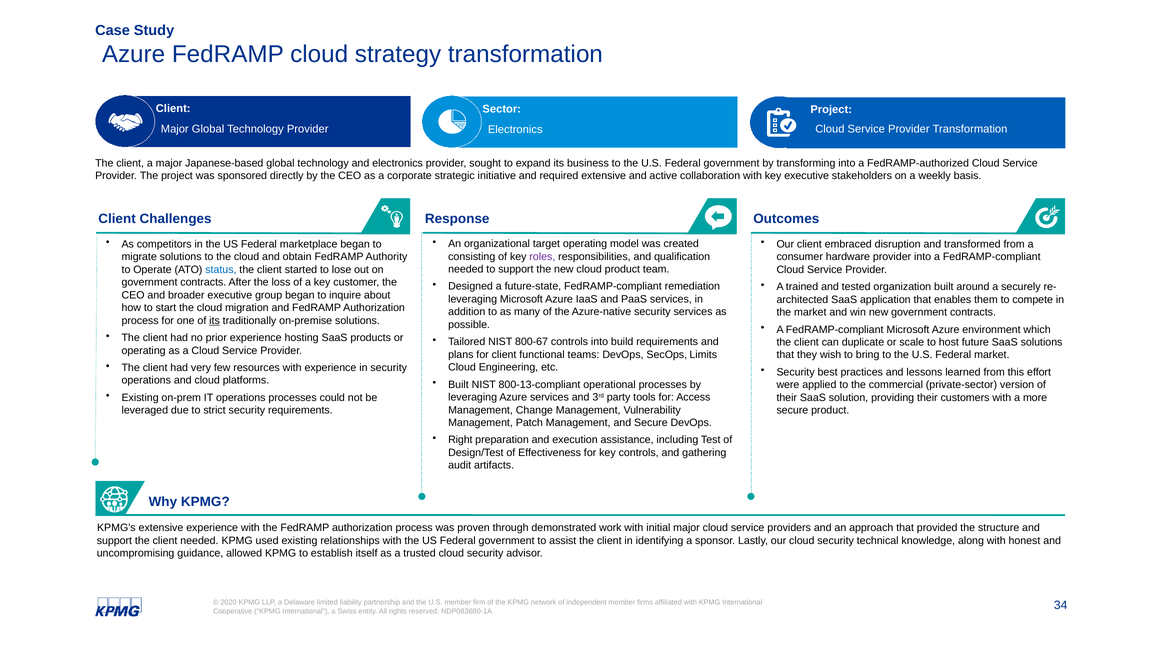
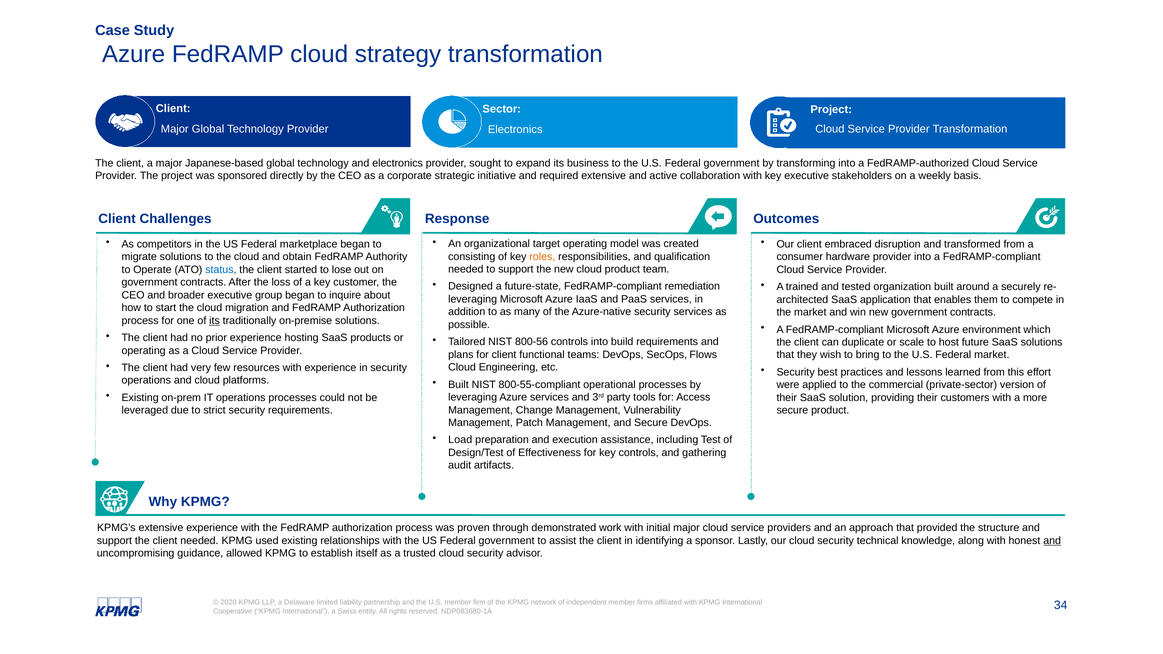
roles colour: purple -> orange (542, 257)
800-67: 800-67 -> 800-56 (532, 342)
Limits: Limits -> Flows (703, 355)
800-13-compliant: 800-13-compliant -> 800-55-compliant (540, 385)
Right: Right -> Load (460, 440)
and underline: none -> present (1052, 541)
